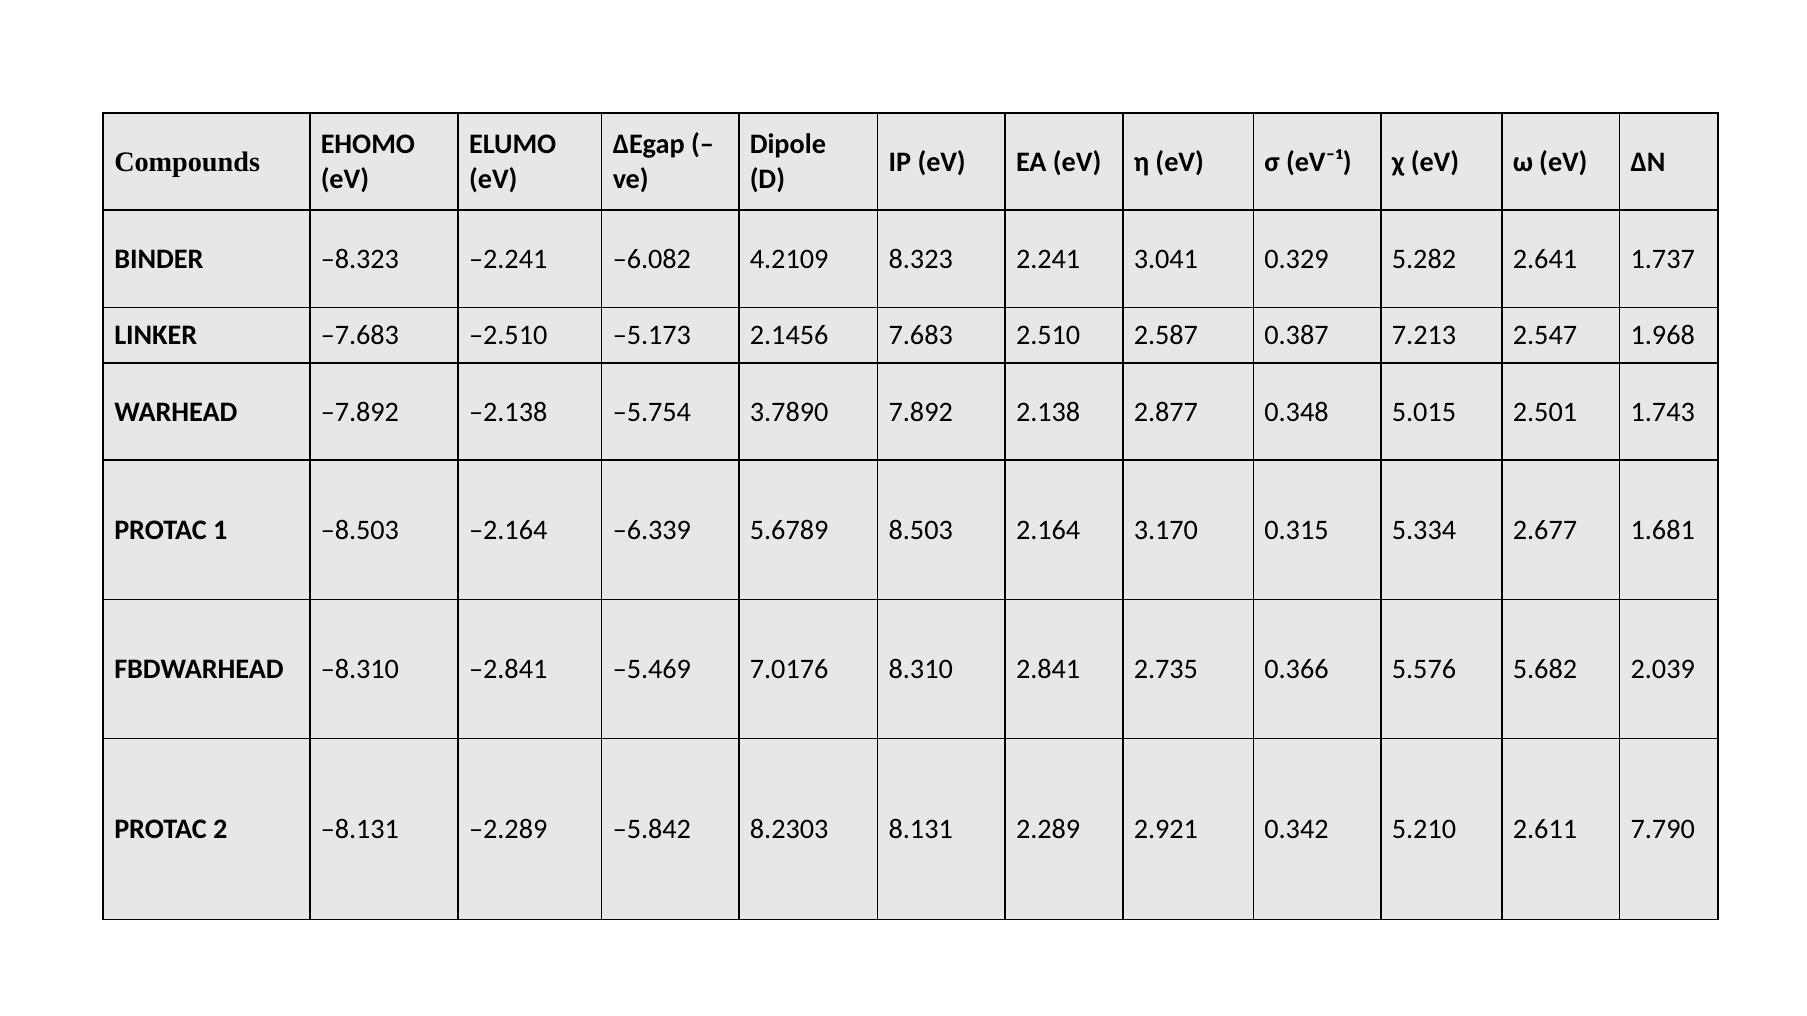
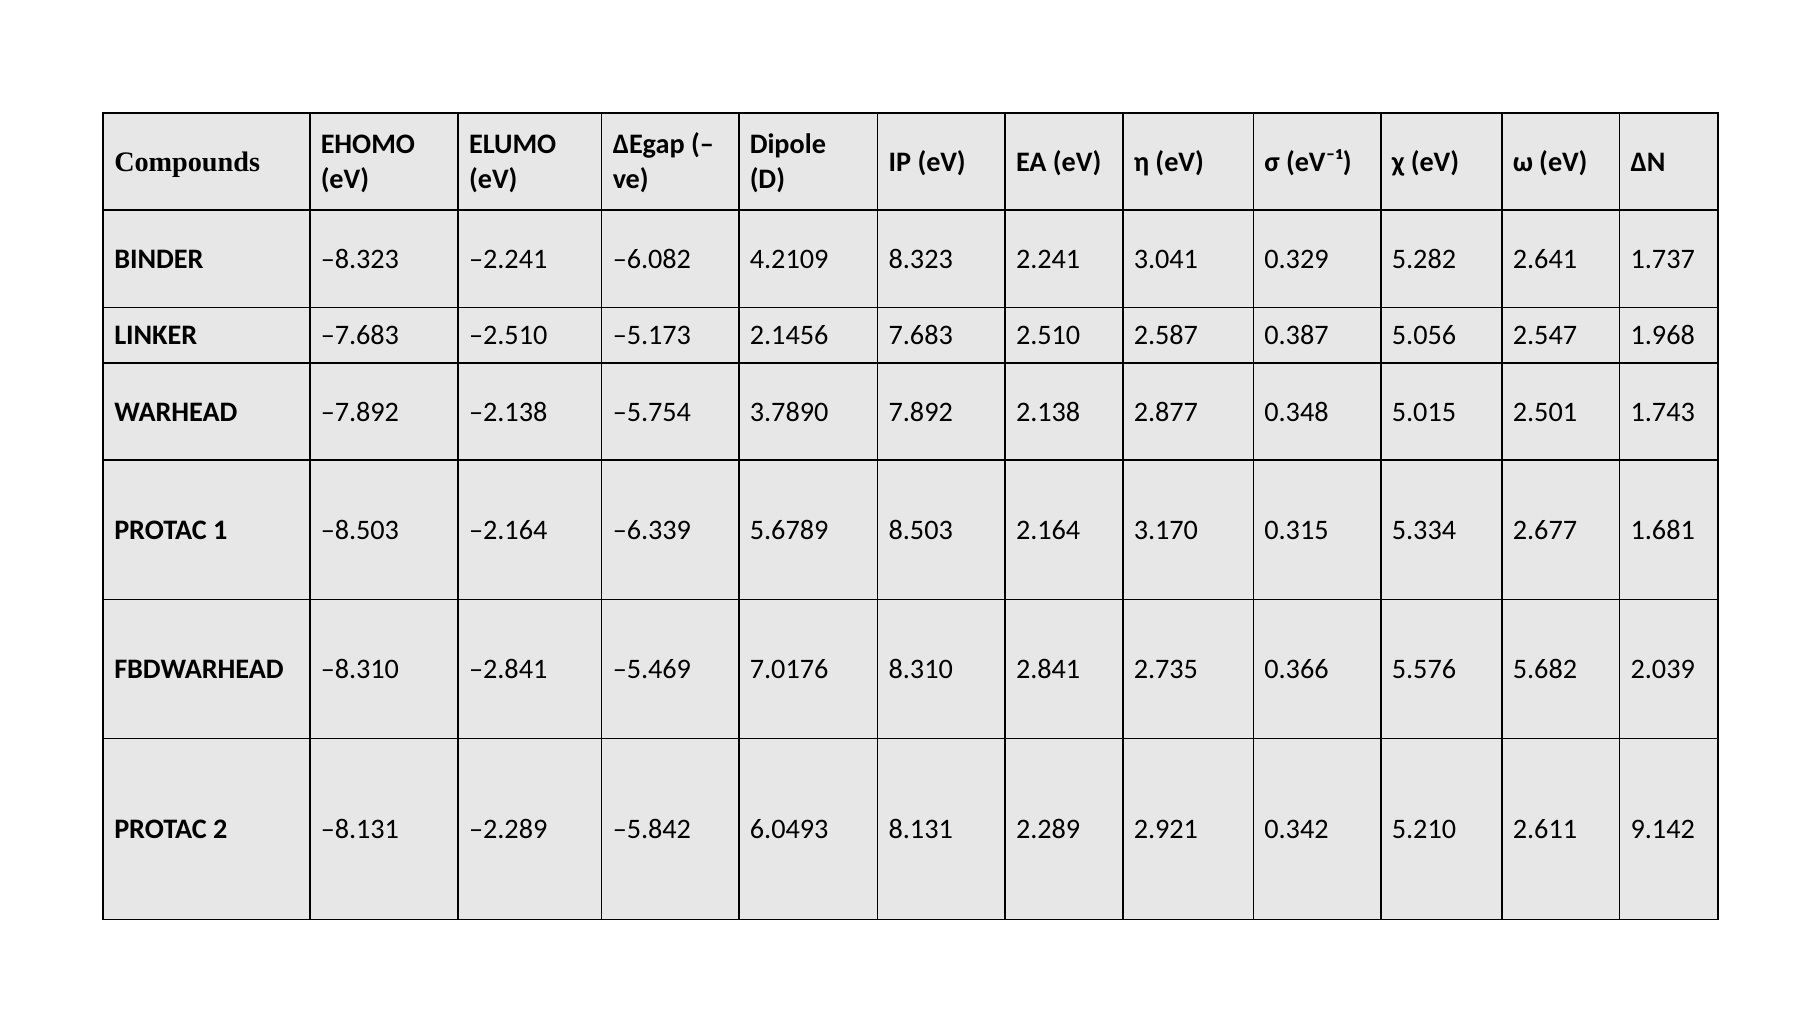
7.213: 7.213 -> 5.056 (1424, 336)
8.2303: 8.2303 -> 6.0493 (789, 830)
7.790: 7.790 -> 9.142 (1663, 830)
